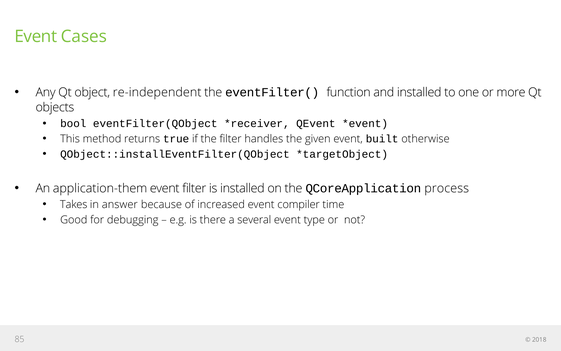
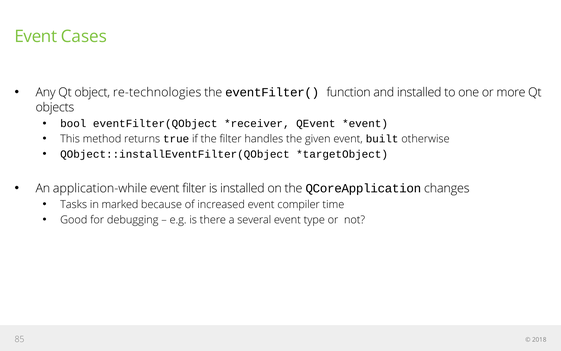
re-independent: re-independent -> re-technologies (157, 92)
application-them: application-them -> application-while (100, 188)
process: process -> changes (447, 188)
Takes: Takes -> Tasks (74, 204)
answer: answer -> marked (120, 204)
